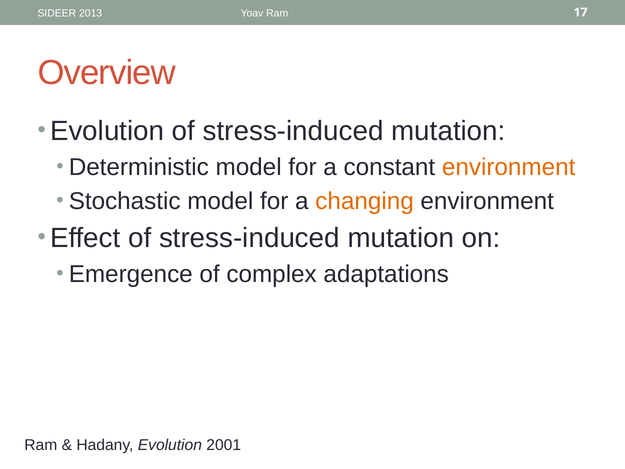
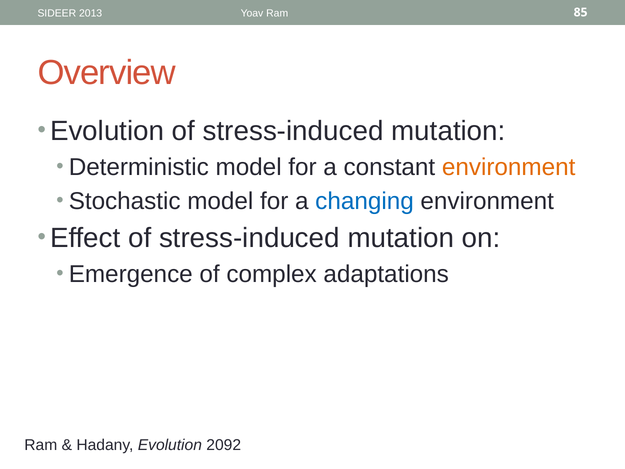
17: 17 -> 85 (581, 12)
changing colour: orange -> blue (365, 201)
2001: 2001 -> 2092 (224, 445)
